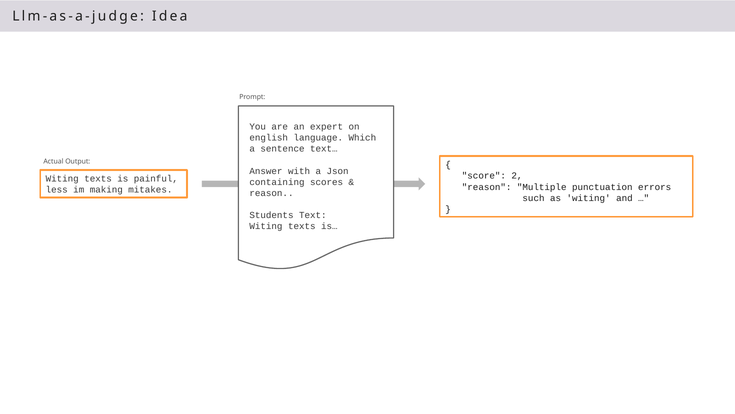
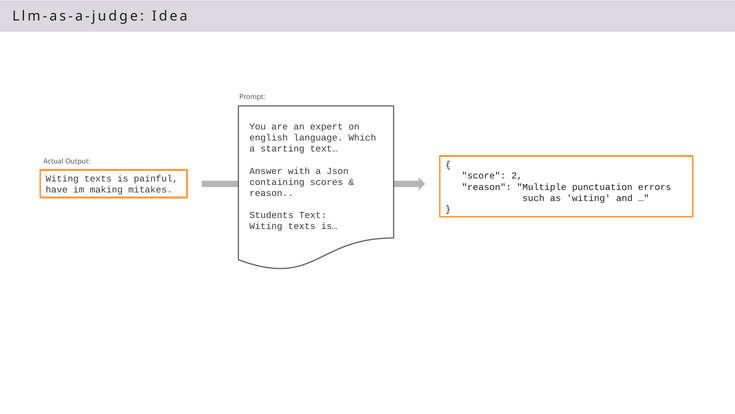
sentence: sentence -> starting (282, 149)
less: less -> have (57, 190)
